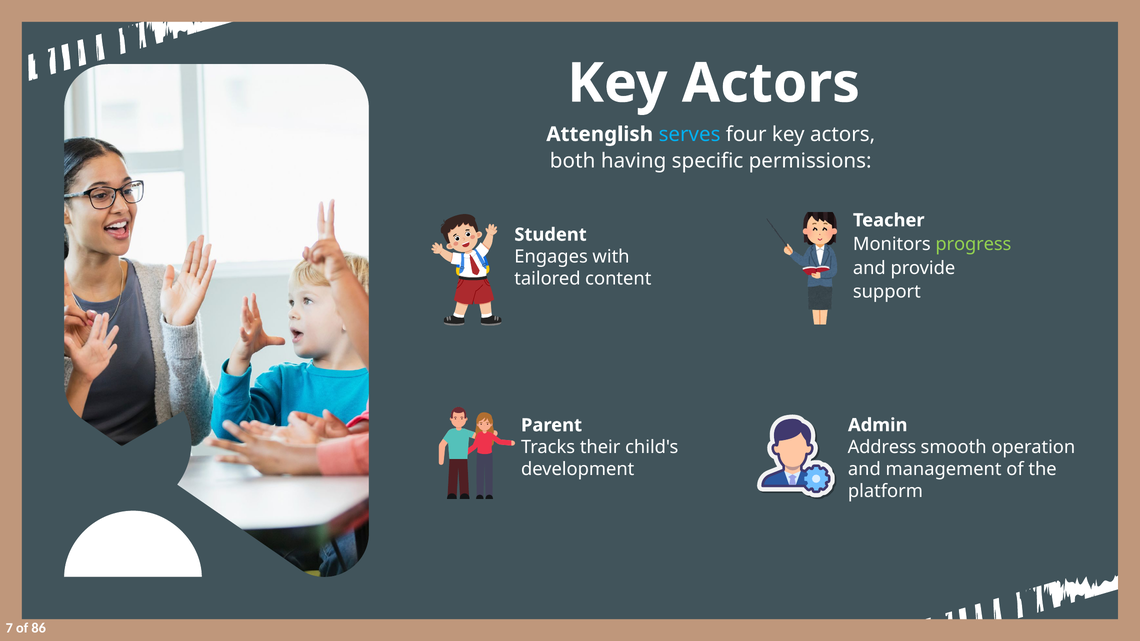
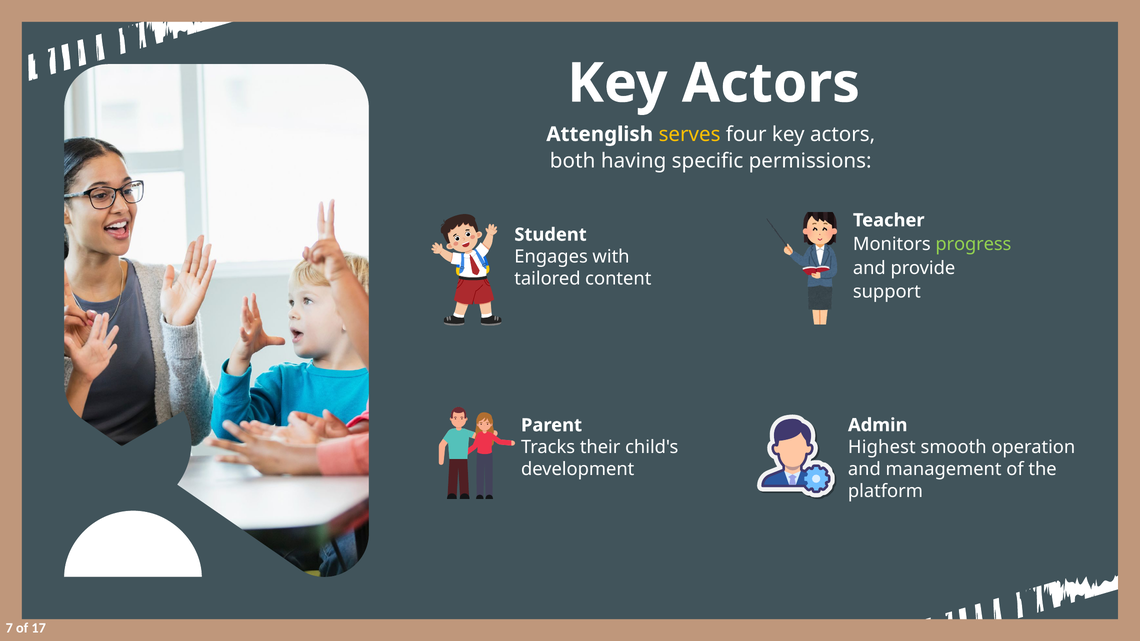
serves colour: light blue -> yellow (690, 134)
Address: Address -> Highest (882, 447)
86: 86 -> 17 (39, 628)
